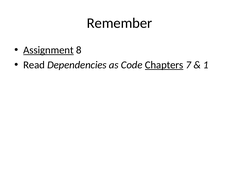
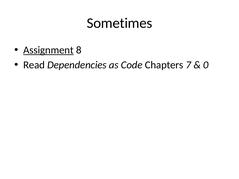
Remember: Remember -> Sometimes (120, 23)
Chapters underline: present -> none (164, 65)
1: 1 -> 0 (206, 65)
